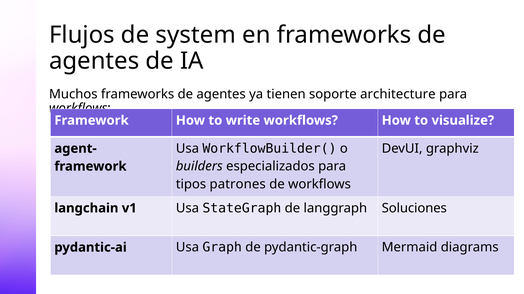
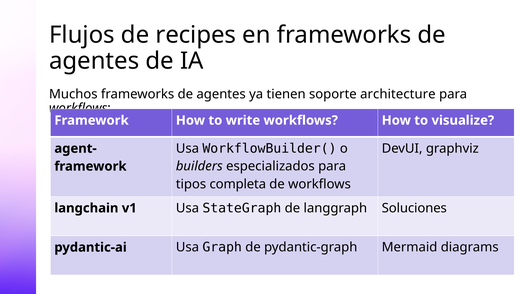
system: system -> recipes (196, 35)
patrones: patrones -> completa (238, 185)
